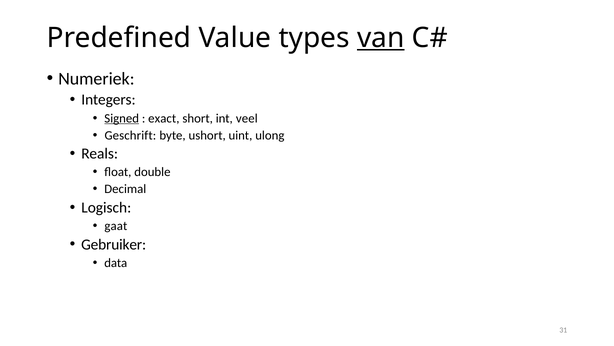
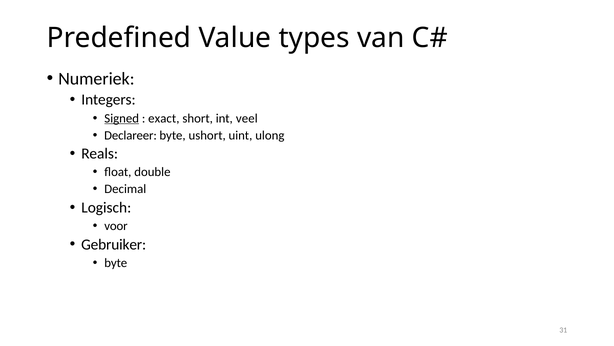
van underline: present -> none (381, 38)
Geschrift: Geschrift -> Declareer (130, 135)
gaat: gaat -> voor (116, 226)
data: data -> byte (116, 262)
